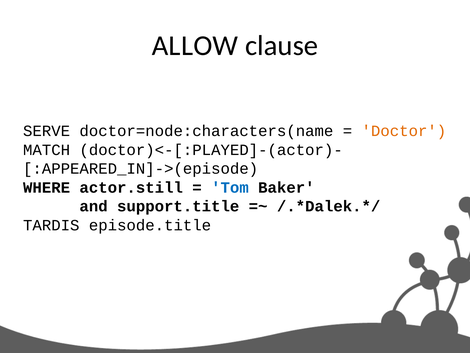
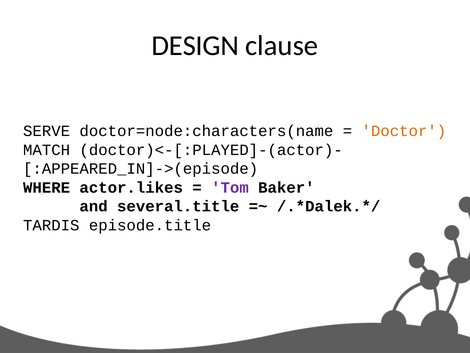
ALLOW: ALLOW -> DESIGN (195, 45)
actor.still: actor.still -> actor.likes (131, 187)
Tom colour: blue -> purple (230, 187)
support.title: support.title -> several.title (178, 206)
